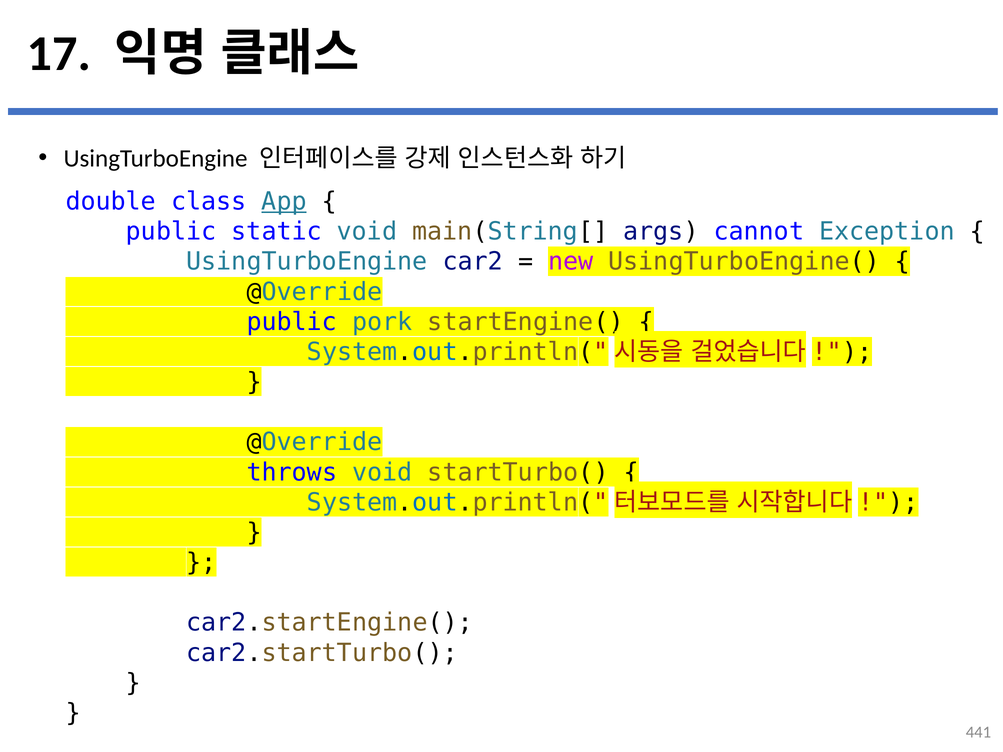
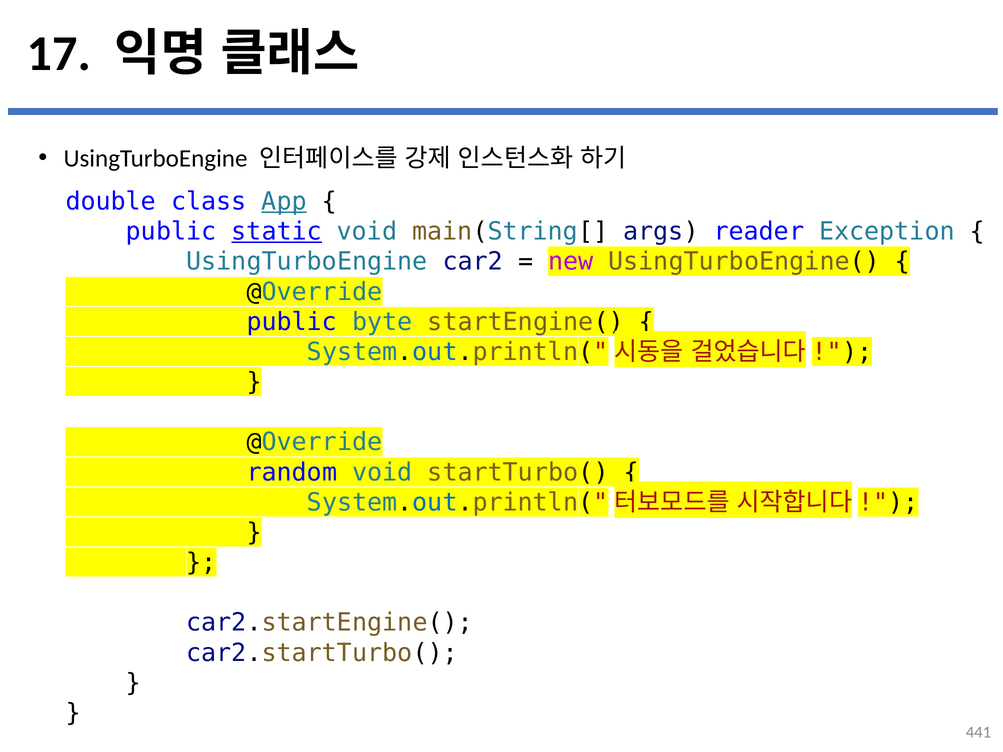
static underline: none -> present (277, 232)
cannot: cannot -> reader (759, 232)
pork: pork -> byte (382, 322)
throws: throws -> random (292, 472)
